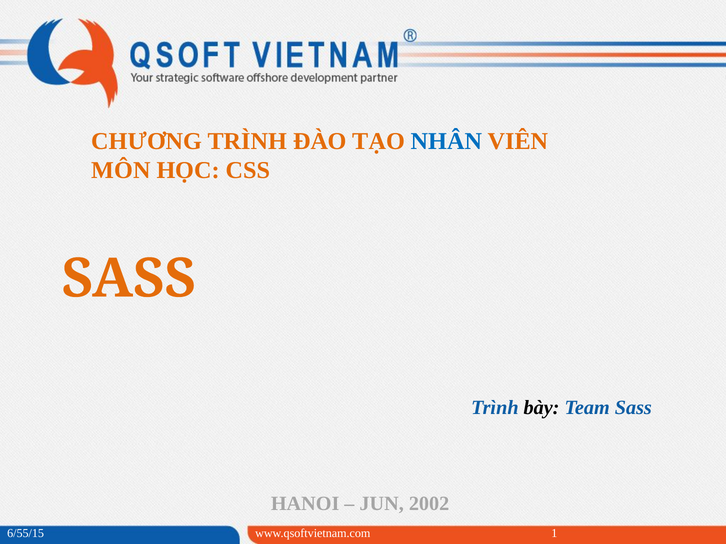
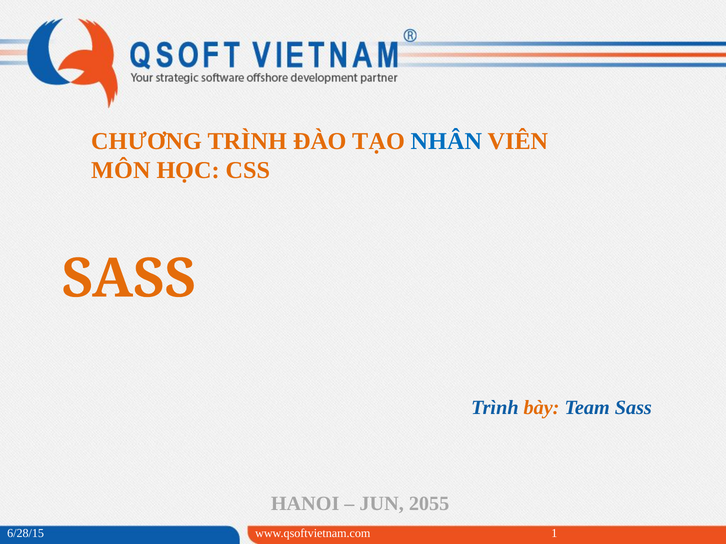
bày colour: black -> orange (542, 408)
2002: 2002 -> 2055 (429, 504)
6/55/15: 6/55/15 -> 6/28/15 (26, 534)
